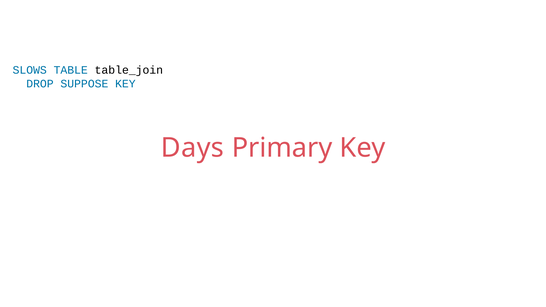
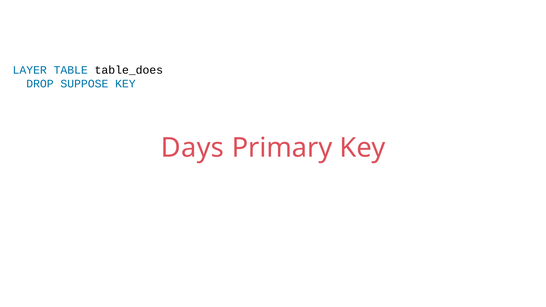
SLOWS: SLOWS -> LAYER (30, 70)
table_join: table_join -> table_does (129, 70)
